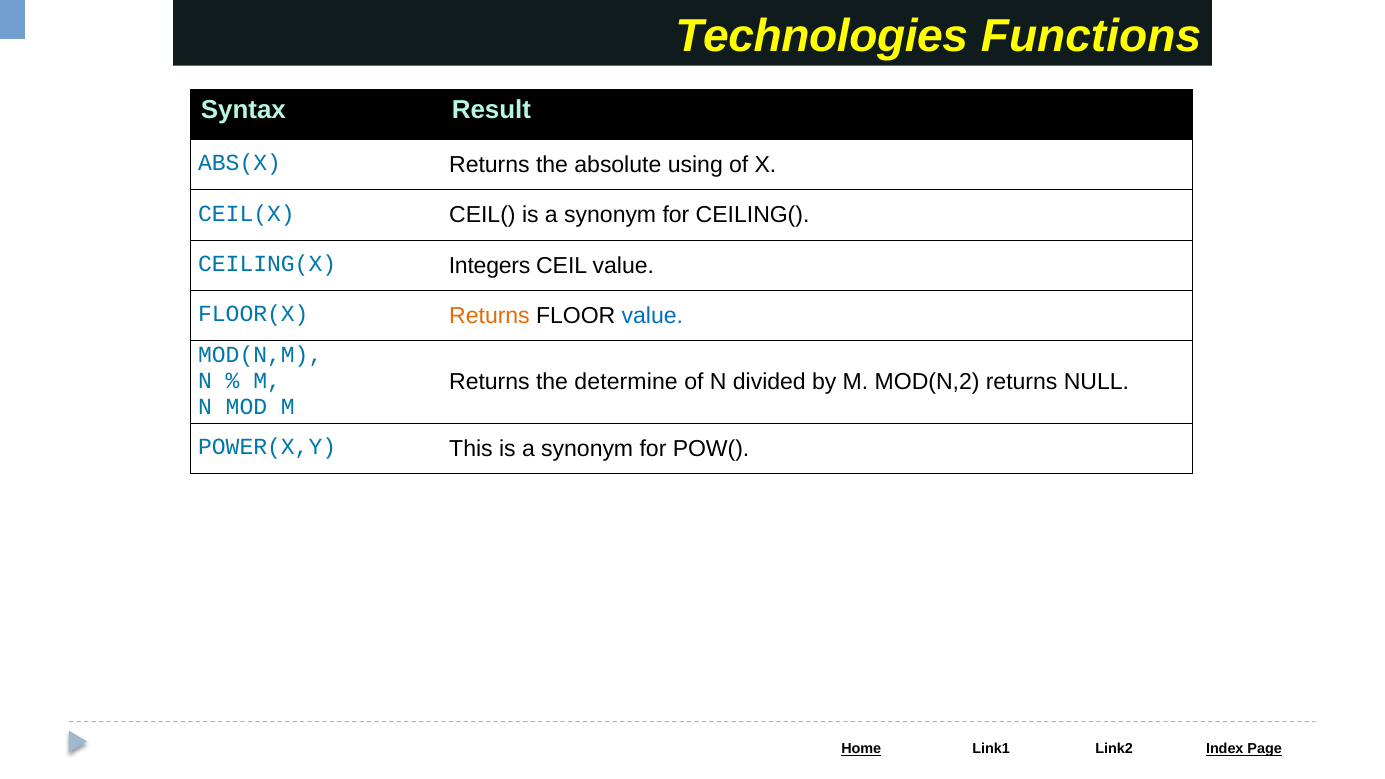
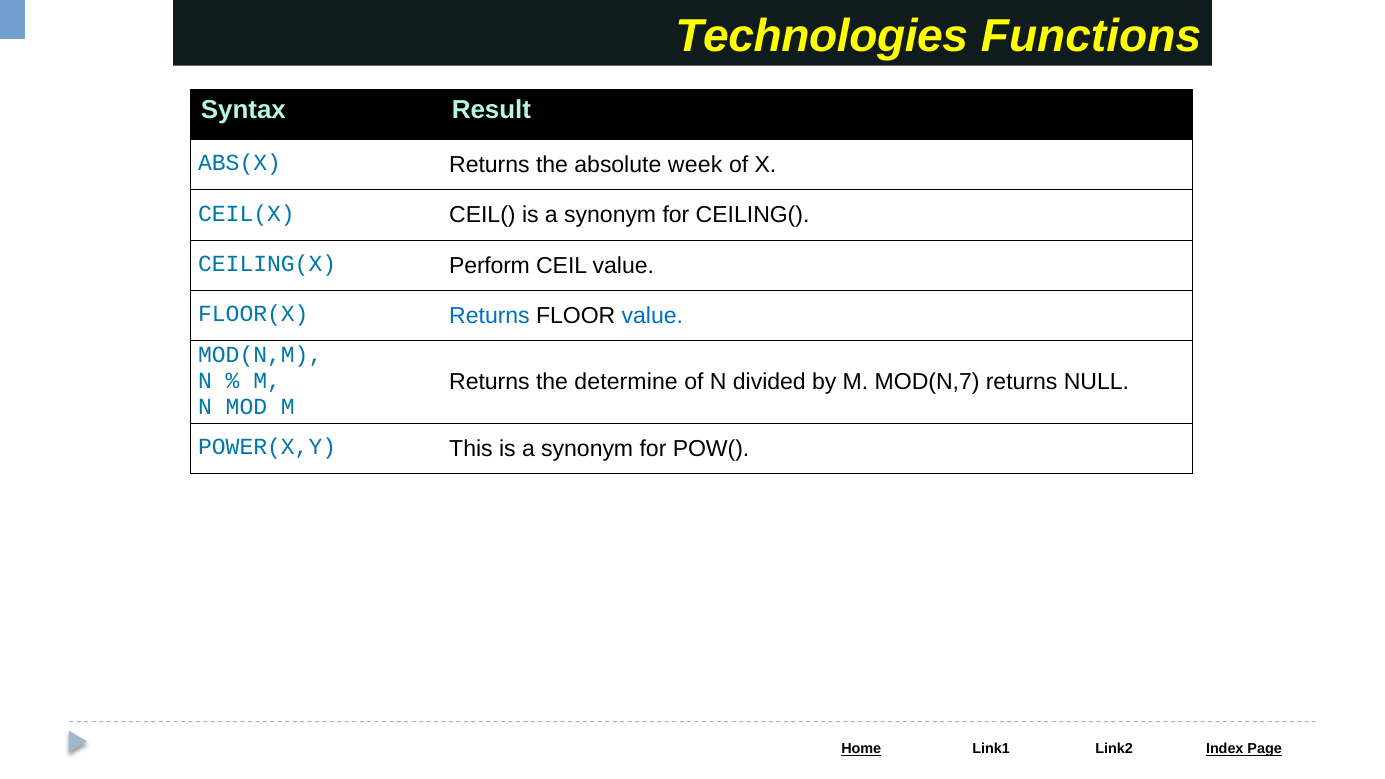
using: using -> week (695, 165)
Integers: Integers -> Perform (490, 266)
Returns colour: orange -> blue (490, 316)
MOD(N,2: MOD(N,2 -> MOD(N,7 (927, 382)
